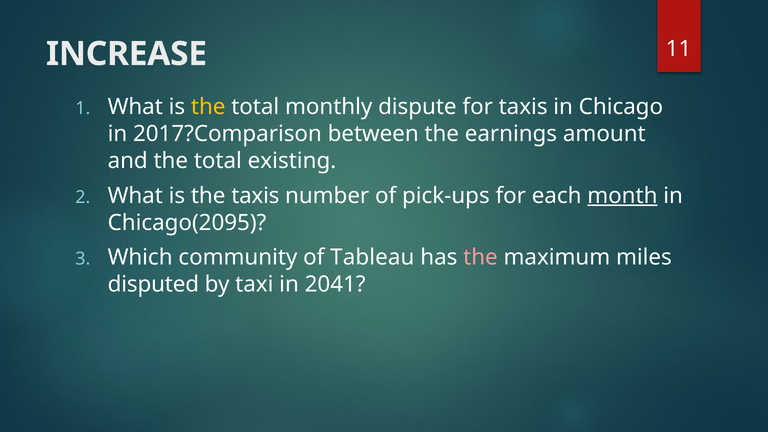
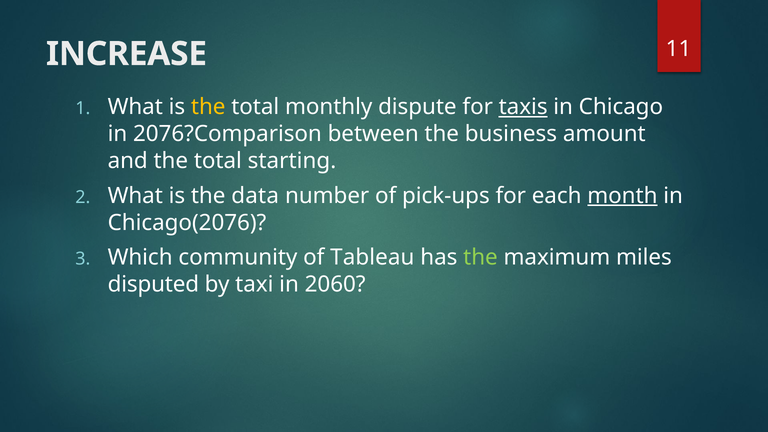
taxis underline: none -> present (523, 107)
2017?Comparison: 2017?Comparison -> 2076?Comparison (227, 134)
earnings: earnings -> business (511, 134)
existing: existing -> starting (292, 161)
the taxis: taxis -> data (255, 196)
Chicago(2095: Chicago(2095 -> Chicago(2076 (187, 223)
the colour: pink -> light green (480, 258)
2041: 2041 -> 2060 (335, 284)
